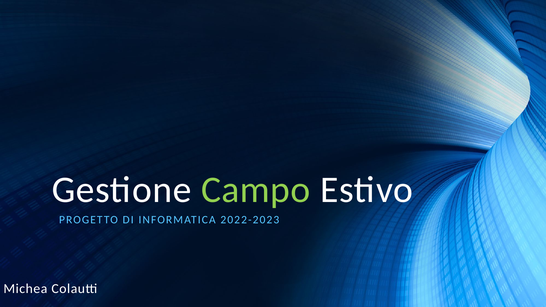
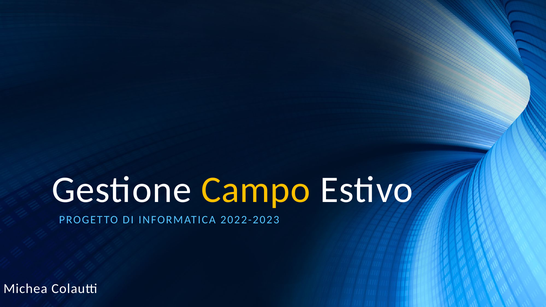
Campo colour: light green -> yellow (256, 190)
